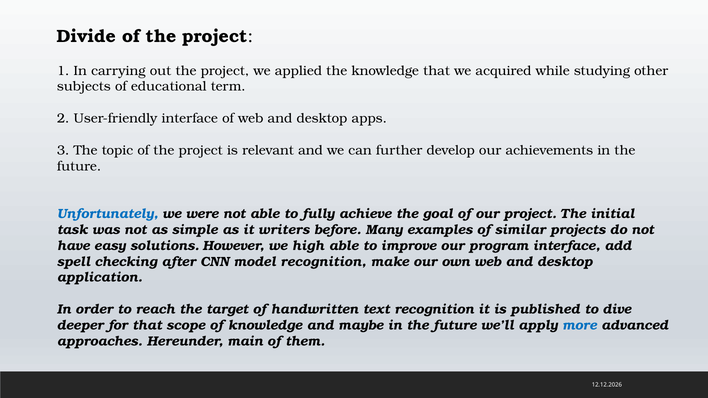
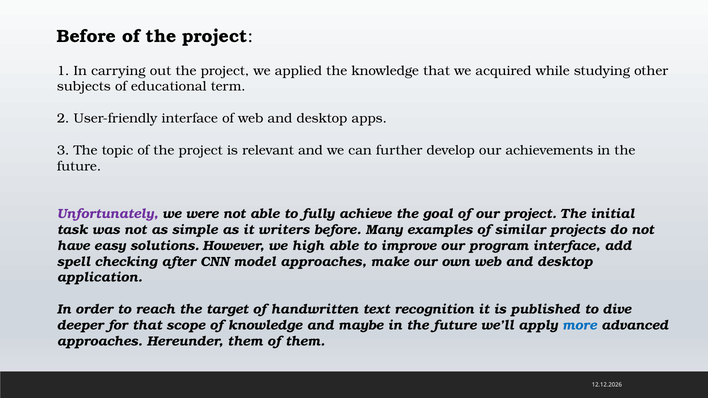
Divide: Divide -> Before (86, 36)
Unfortunately colour: blue -> purple (108, 214)
model recognition: recognition -> approaches (323, 262)
Hereunder main: main -> them (245, 341)
